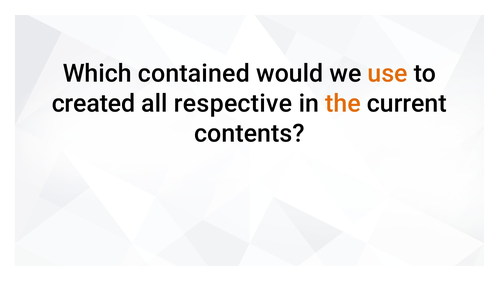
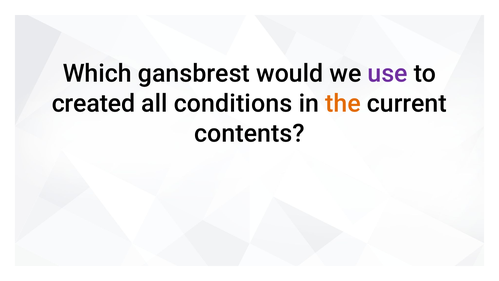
contained: contained -> gansbrest (194, 73)
use colour: orange -> purple (388, 73)
respective: respective -> conditions (233, 103)
